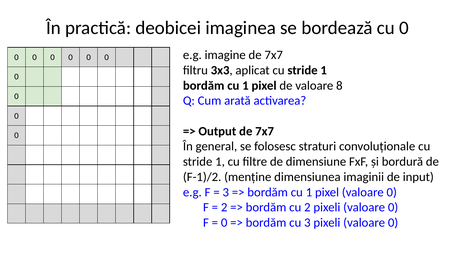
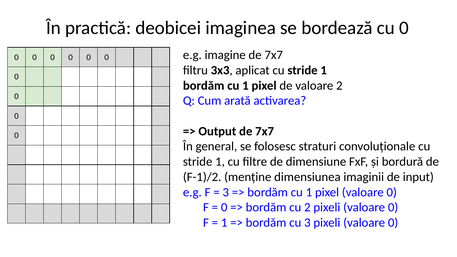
valoare 8: 8 -> 2 (339, 86)
2: 2 -> 0 (224, 207)
0: 0 -> 1 (224, 223)
